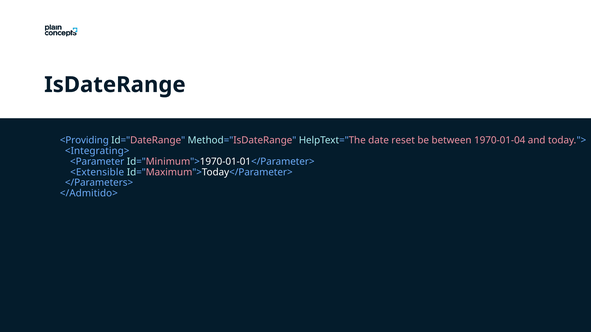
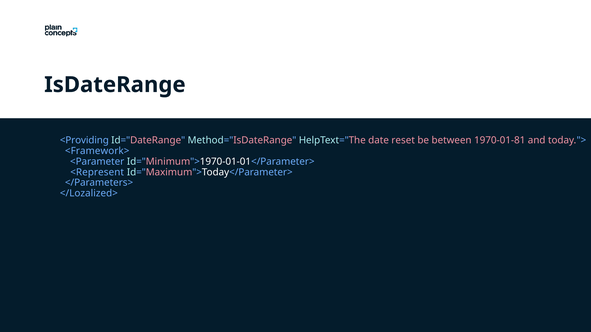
1970-01-04: 1970-01-04 -> 1970-01-81 (500, 140)
<Integrating>: <Integrating> -> <Framework> (97, 151)
<Extensible: <Extensible -> <Represent (97, 172)
</Admitido>: </Admitido> -> </Lozalized> (89, 194)
